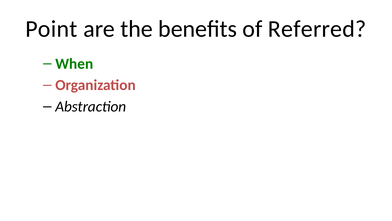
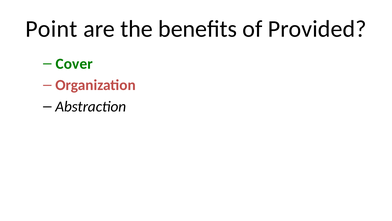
Referred: Referred -> Provided (317, 29)
When: When -> Cover (74, 64)
